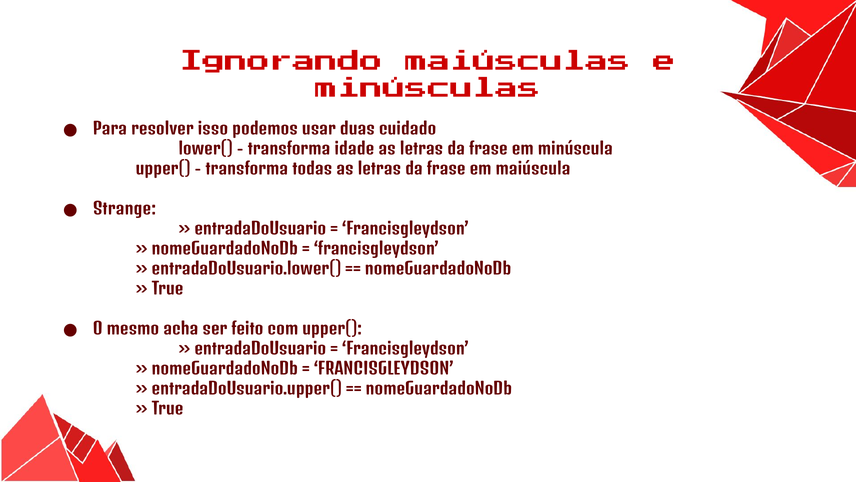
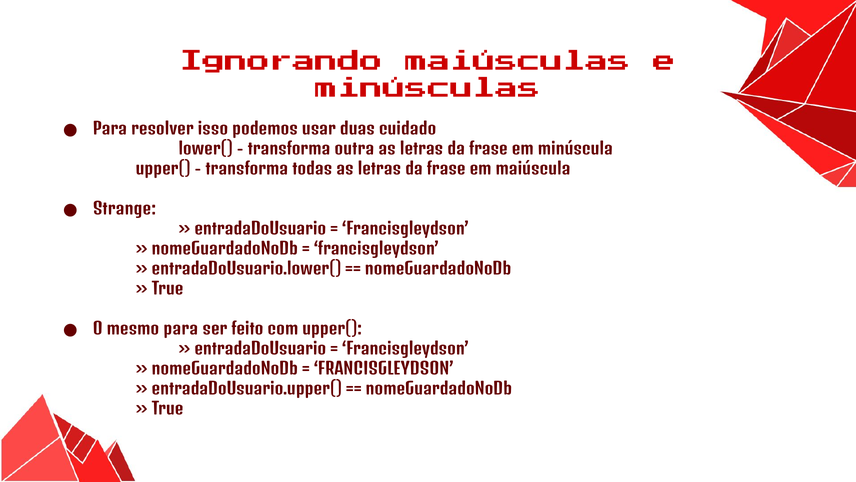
idade: idade -> outra (354, 149)
mesmo acha: acha -> para (181, 329)
